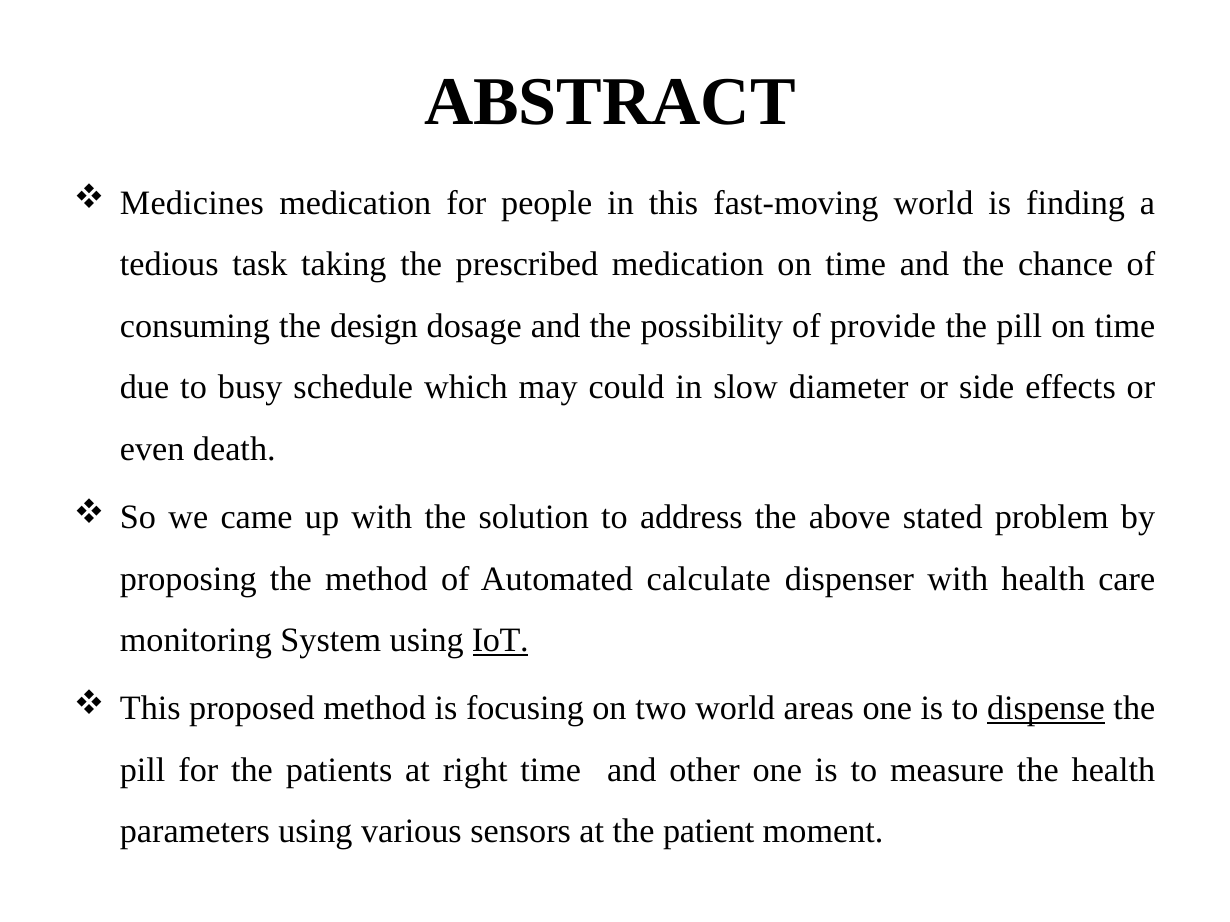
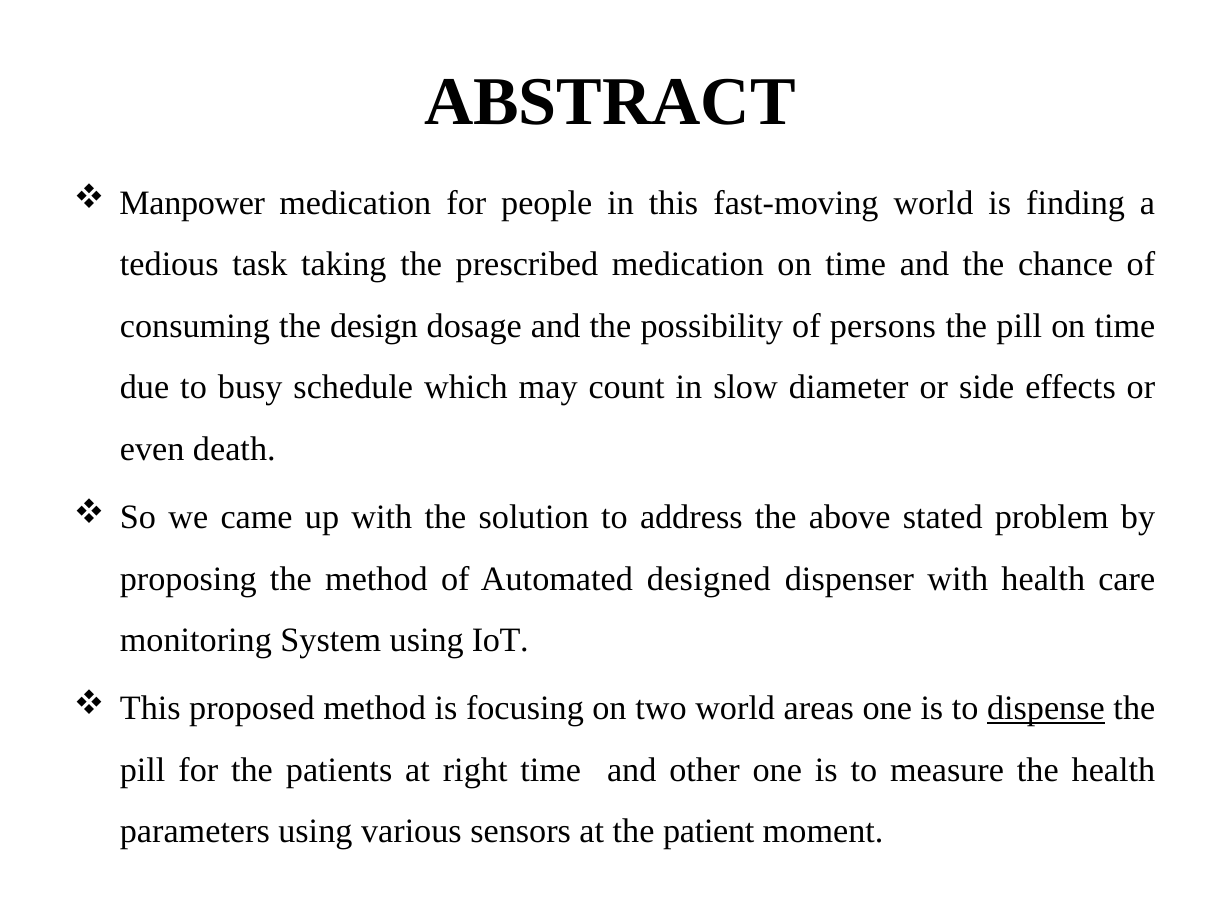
Medicines: Medicines -> Manpower (192, 203)
provide: provide -> persons (883, 326)
could: could -> count (627, 388)
calculate: calculate -> designed (709, 579)
IoT underline: present -> none (500, 641)
